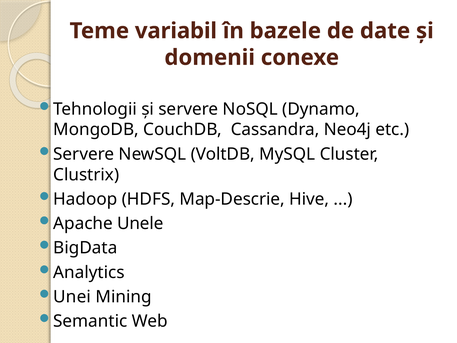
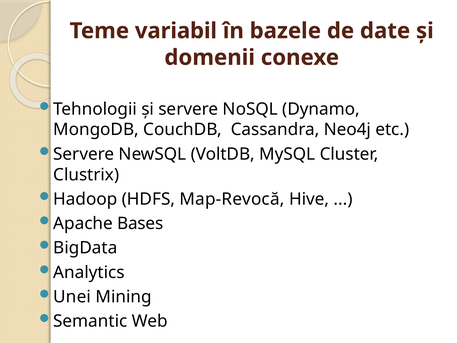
Map-Descrie: Map-Descrie -> Map-Revocă (232, 199)
Unele: Unele -> Bases (140, 223)
